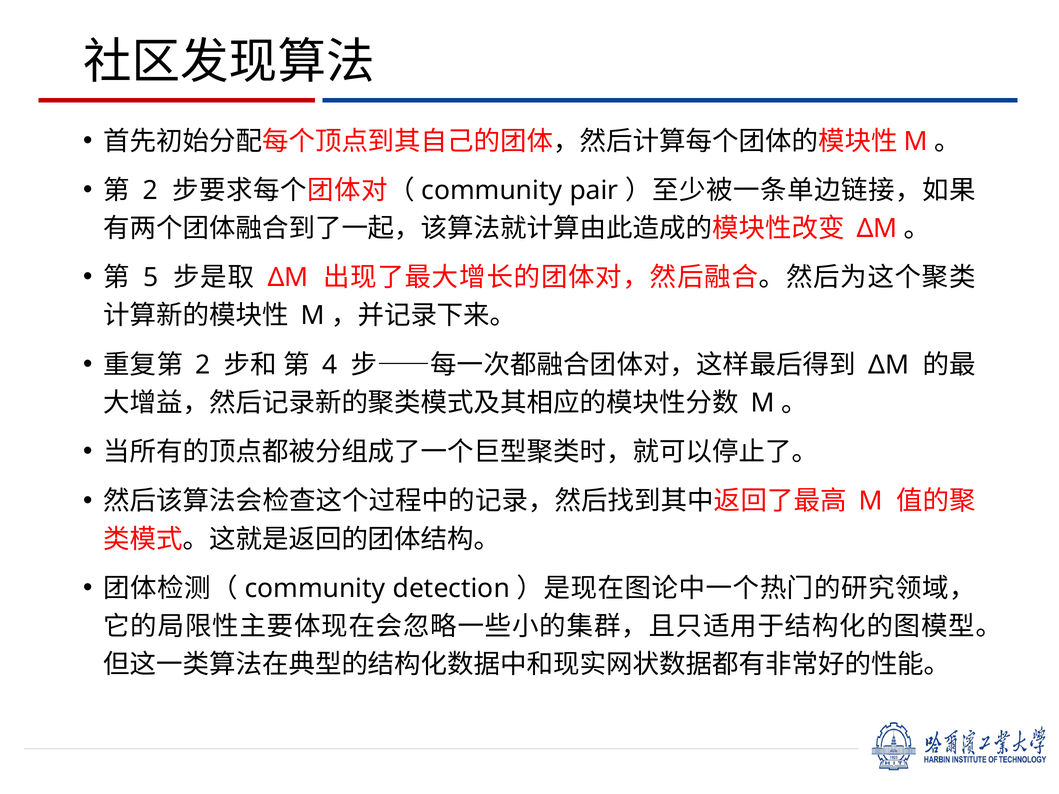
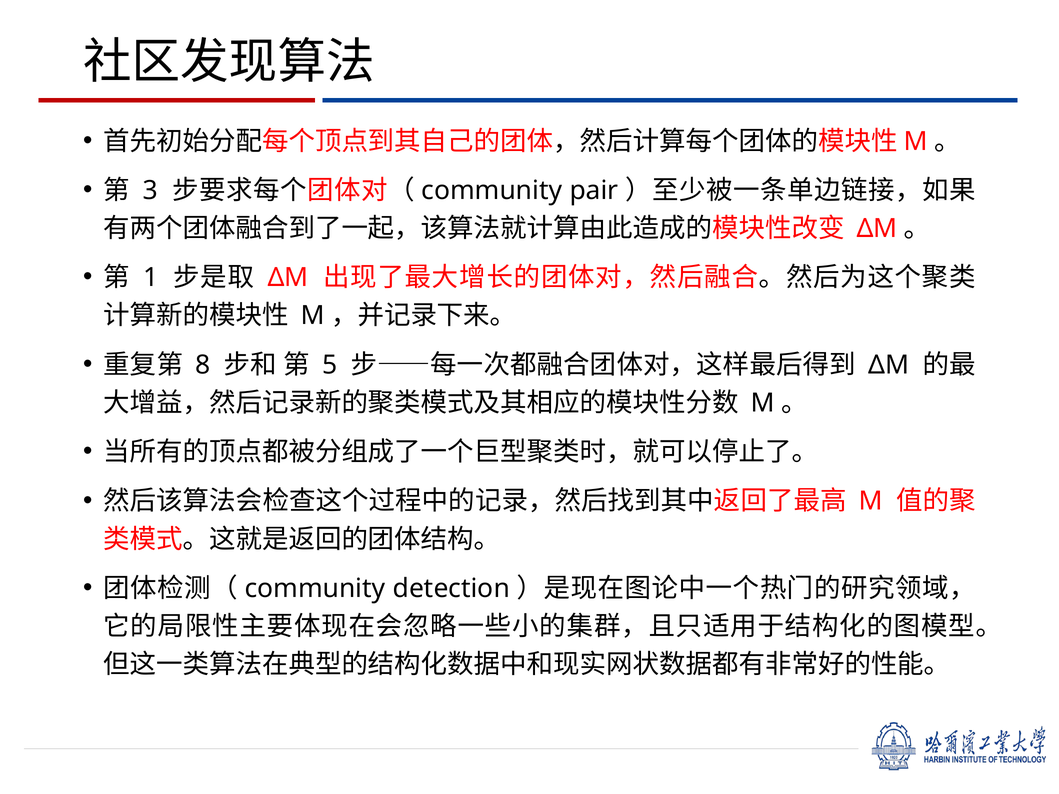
2: 2 -> 3 (151, 190)
5: 5 -> 1 (151, 278)
2: 2 -> 8 (203, 365)
4: 4 -> 5 (330, 365)
